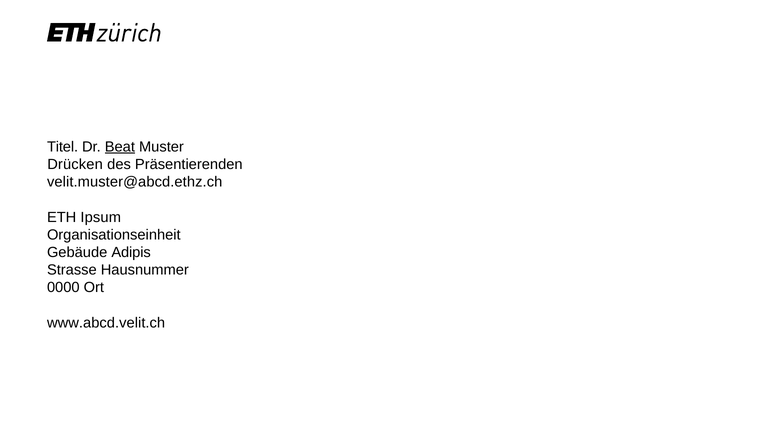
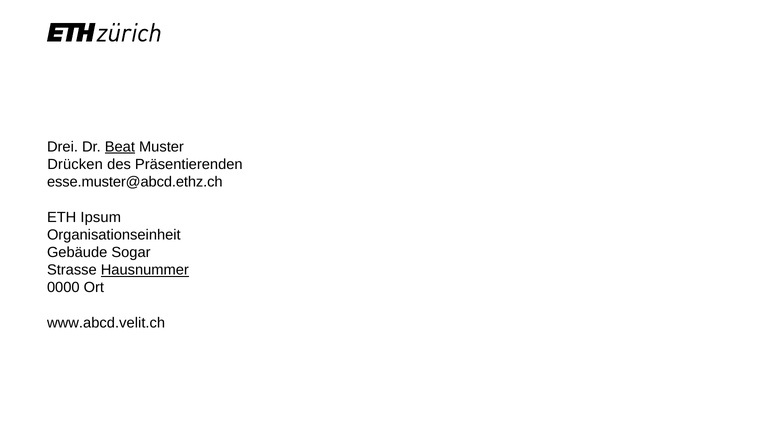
Titel: Titel -> Drei (62, 147)
velit.muster@abcd.ethz.ch: velit.muster@abcd.ethz.ch -> esse.muster@abcd.ethz.ch (135, 182)
Adipis: Adipis -> Sogar (131, 253)
Hausnummer underline: none -> present (145, 270)
